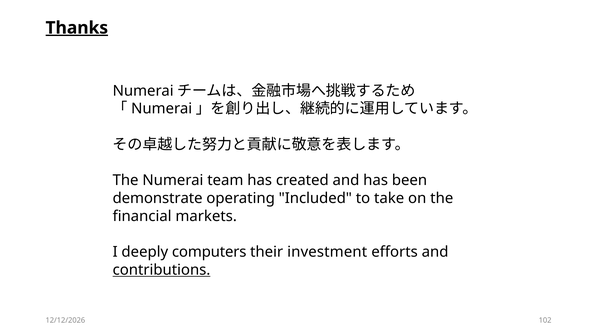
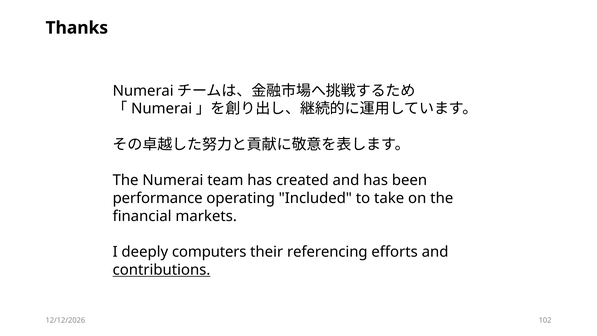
Thanks underline: present -> none (77, 28)
demonstrate: demonstrate -> performance (158, 198)
investment: investment -> referencing (327, 252)
